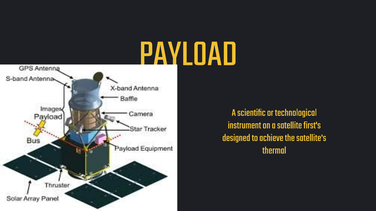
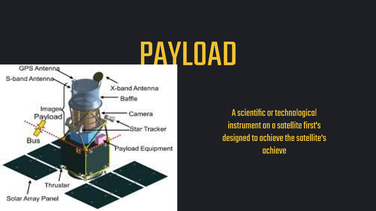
thermal: thermal -> achieve (274, 150)
